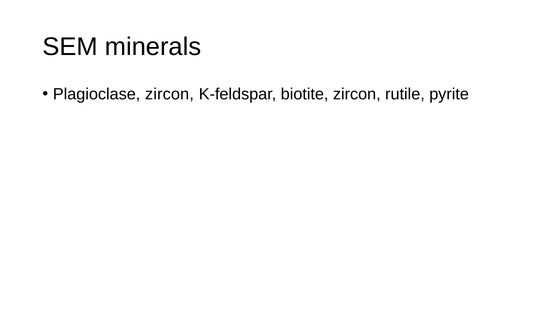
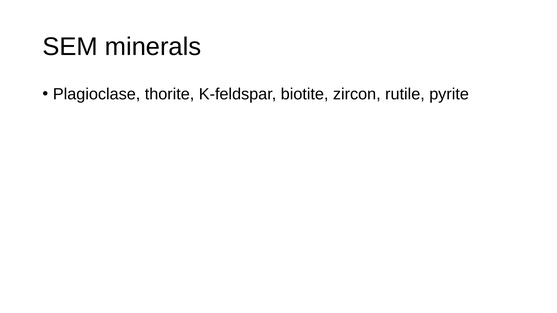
Plagioclase zircon: zircon -> thorite (170, 94)
